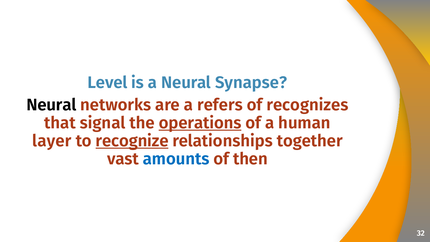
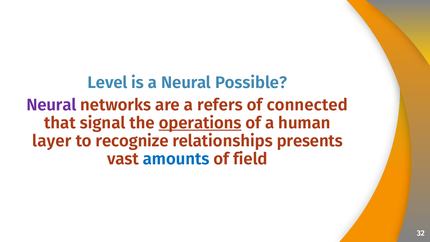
Synapse: Synapse -> Possible (251, 83)
Neural colour: black -> purple (51, 105)
recognizes: recognizes -> connected (307, 105)
recognize underline: present -> none (132, 141)
together: together -> presents (310, 141)
then: then -> field (250, 159)
